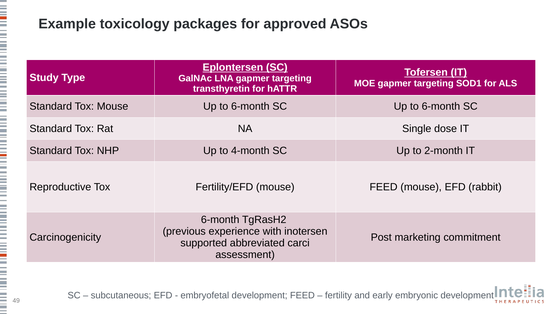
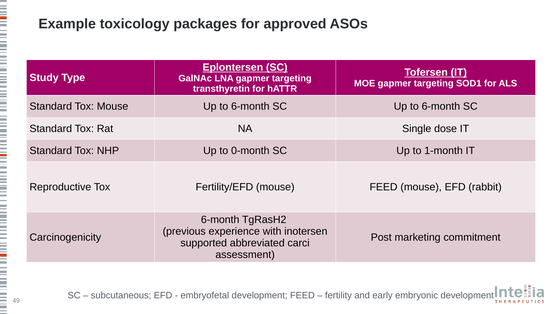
4-month: 4-month -> 0-month (250, 151)
2-month: 2-month -> 1-month (444, 151)
